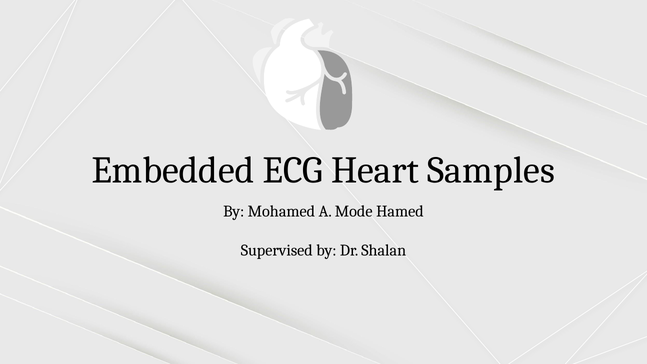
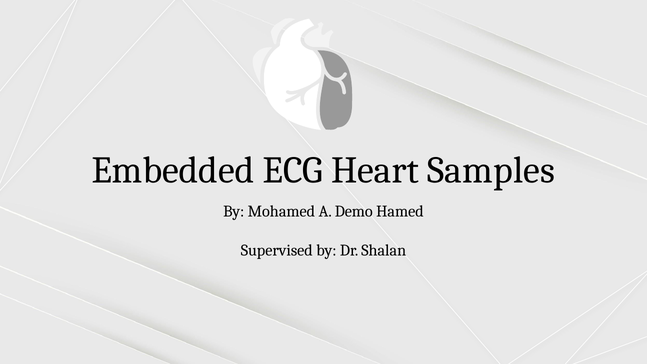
Mode: Mode -> Demo (354, 212)
